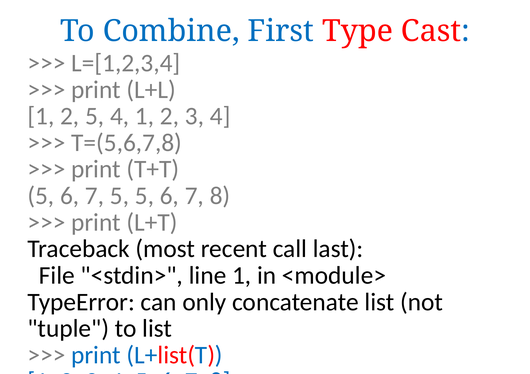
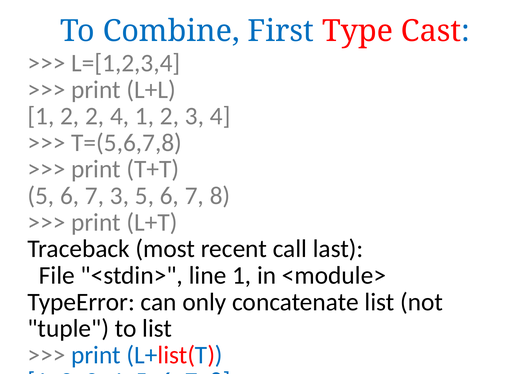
2 5: 5 -> 2 (95, 116)
7 5: 5 -> 3 (119, 196)
